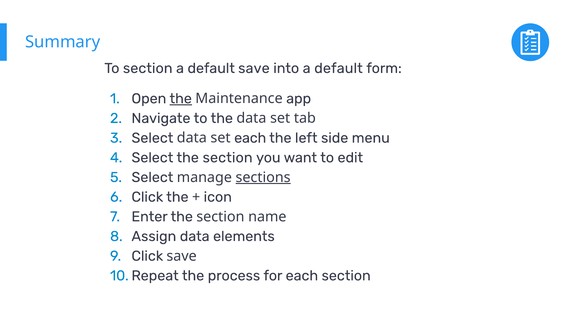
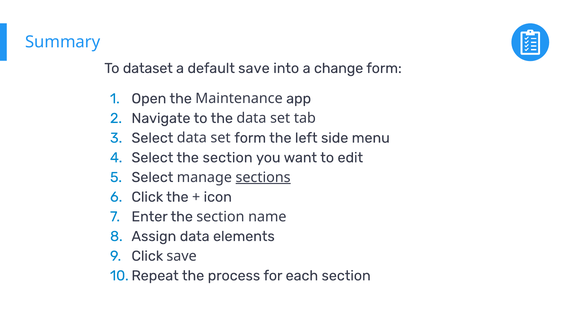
To section: section -> dataset (148, 68)
into a default: default -> change (339, 68)
the underline: present -> none (181, 99)
set each: each -> form (250, 138)
